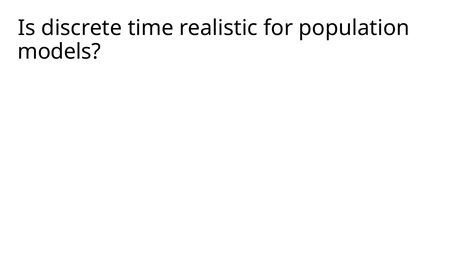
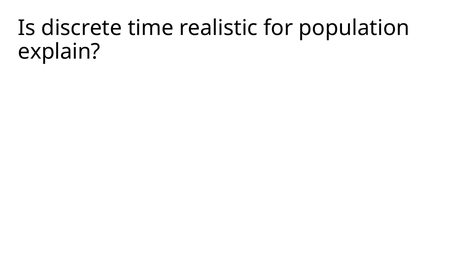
models: models -> explain (59, 52)
